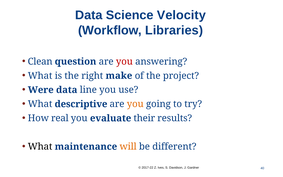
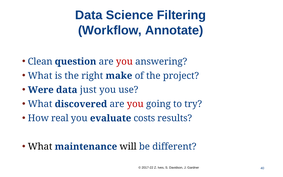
Velocity: Velocity -> Filtering (181, 15)
Libraries: Libraries -> Annotate (174, 30)
line: line -> just (88, 90)
descriptive: descriptive -> discovered (81, 104)
you colour: orange -> red (135, 104)
their: their -> costs (144, 118)
will colour: orange -> black (128, 147)
